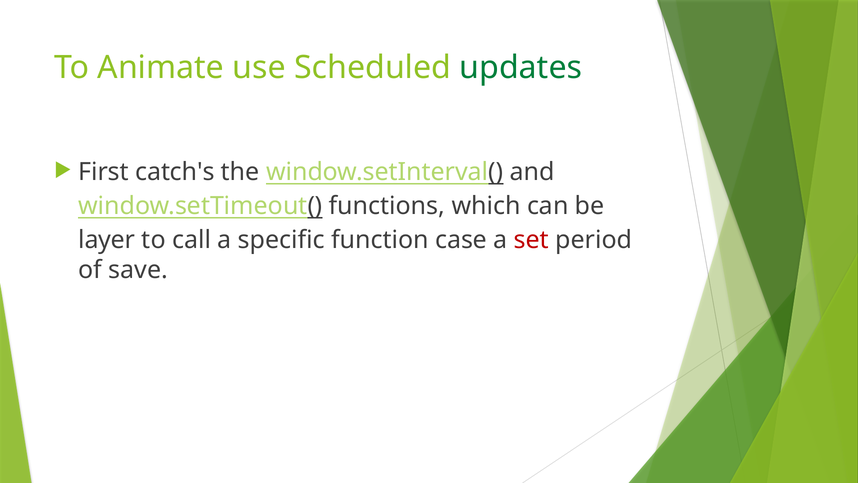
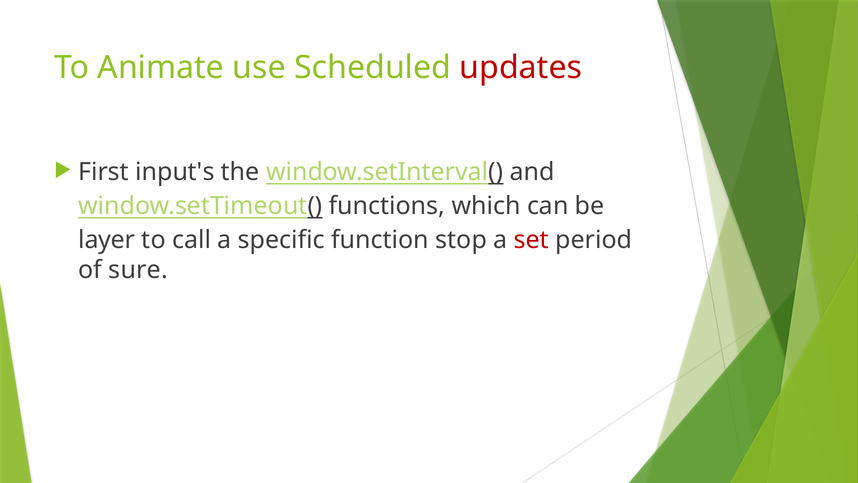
updates colour: green -> red (521, 68)
catch's: catch's -> input's (175, 172)
case: case -> stop (461, 240)
save: save -> sure (138, 270)
